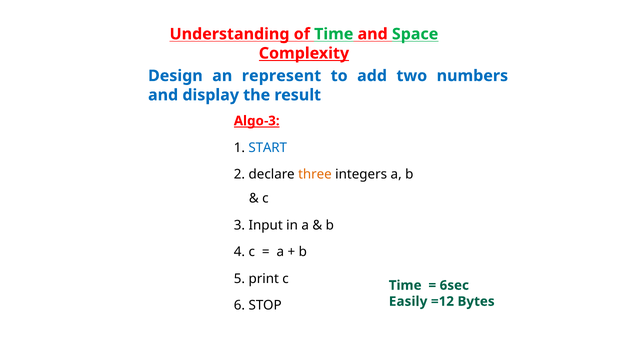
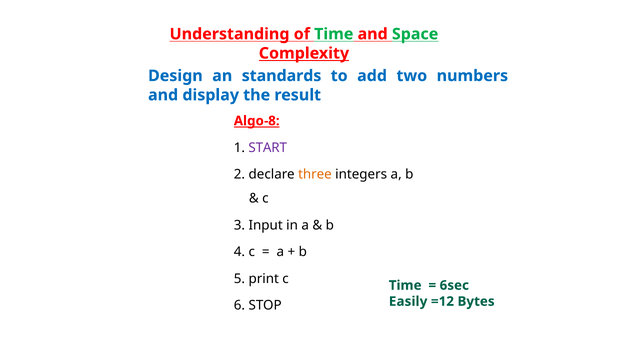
represent: represent -> standards (282, 76)
Algo-3: Algo-3 -> Algo-8 (257, 121)
START colour: blue -> purple (268, 148)
